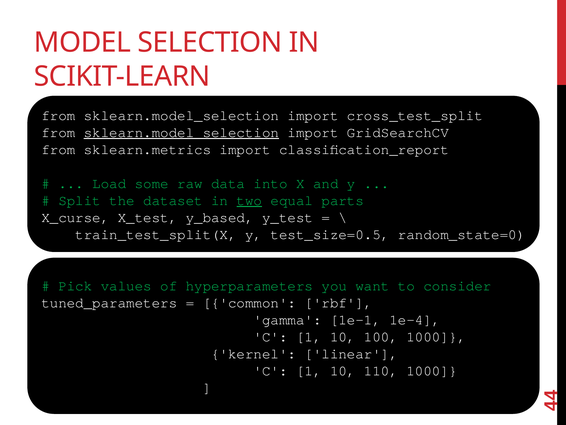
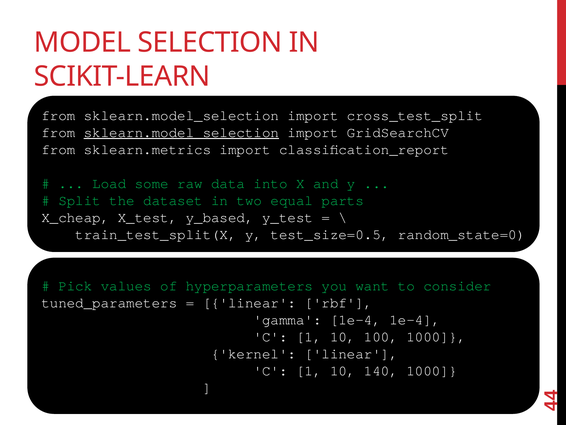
two underline: present -> none (249, 200)
X_curse: X_curse -> X_cheap (75, 217)
common: common -> linear (249, 302)
gamma 1e-1: 1e-1 -> 1e-4 (355, 319)
110: 110 -> 140 (381, 370)
